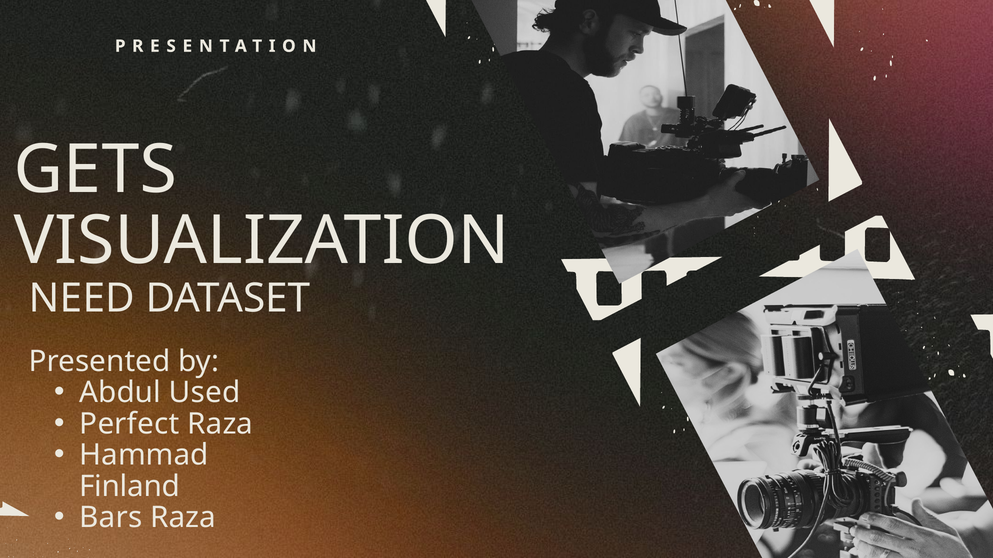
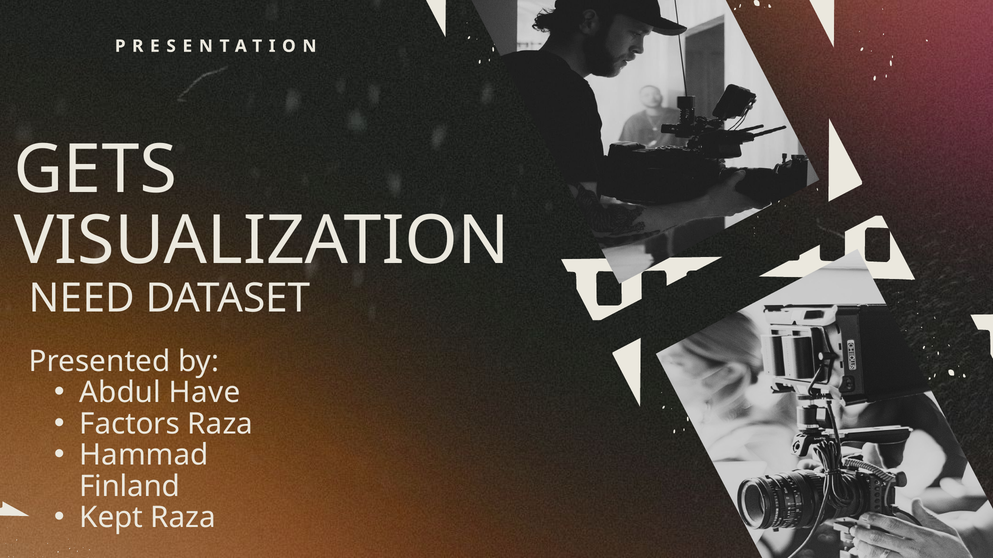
Used: Used -> Have (205, 393)
Perfect: Perfect -> Factors (130, 424)
Bars: Bars -> Kept (111, 518)
